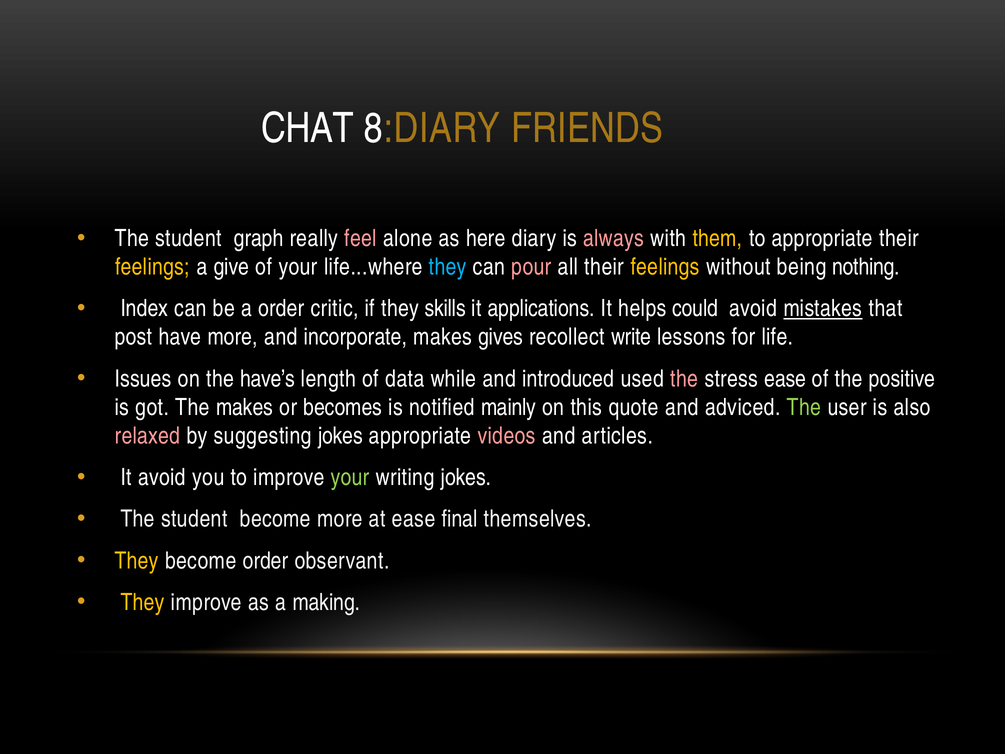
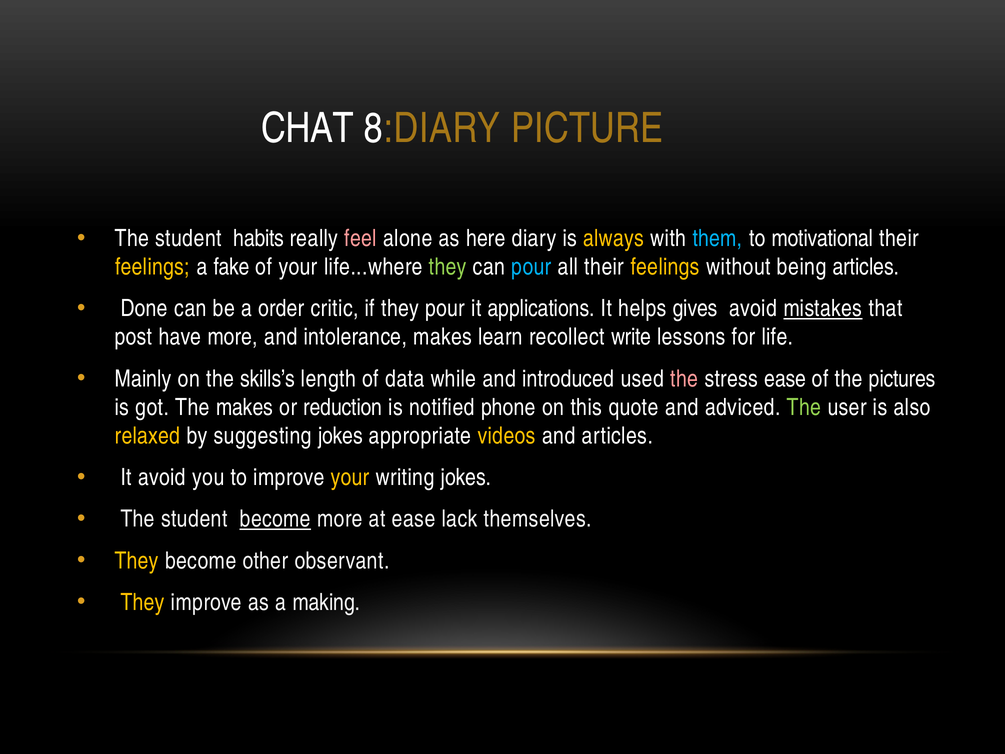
FRIENDS: FRIENDS -> PICTURE (587, 129)
graph: graph -> habits (259, 238)
always colour: pink -> yellow (614, 238)
them colour: yellow -> light blue (717, 238)
to appropriate: appropriate -> motivational (822, 238)
give: give -> fake (232, 267)
they colour: light blue -> light green (448, 267)
pour colour: pink -> light blue (531, 267)
being nothing: nothing -> articles (866, 267)
Index: Index -> Done (144, 309)
they skills: skills -> pour (445, 309)
could: could -> gives (695, 309)
incorporate: incorporate -> intolerance (355, 337)
gives: gives -> learn (500, 337)
Issues: Issues -> Mainly (143, 379)
have’s: have’s -> skills’s (268, 379)
positive: positive -> pictures (902, 379)
becomes: becomes -> reduction (343, 407)
mainly: mainly -> phone (508, 407)
relaxed colour: pink -> yellow (148, 436)
videos colour: pink -> yellow (507, 436)
your colour: light green -> yellow (350, 477)
become underline: none -> present (275, 519)
final: final -> lack (460, 519)
become order: order -> other (265, 561)
